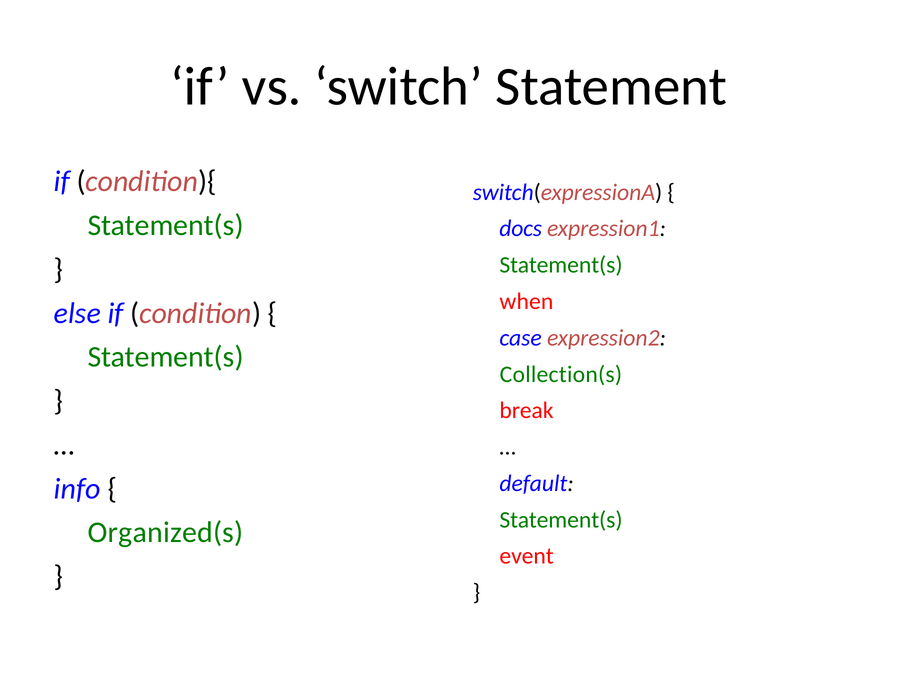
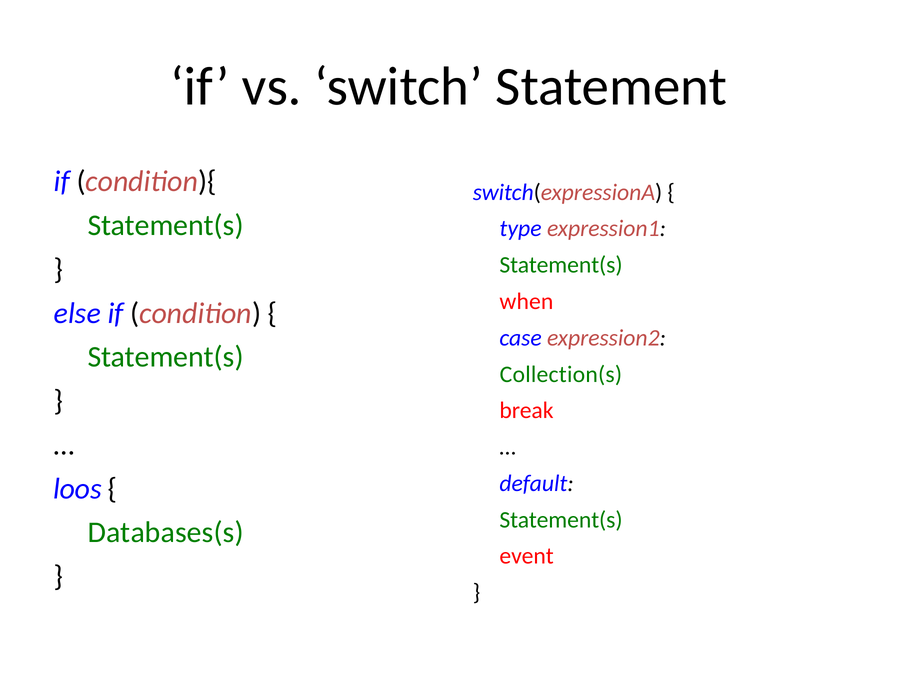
docs: docs -> type (521, 229)
info: info -> loos (78, 489)
Organized(s: Organized(s -> Databases(s (166, 533)
